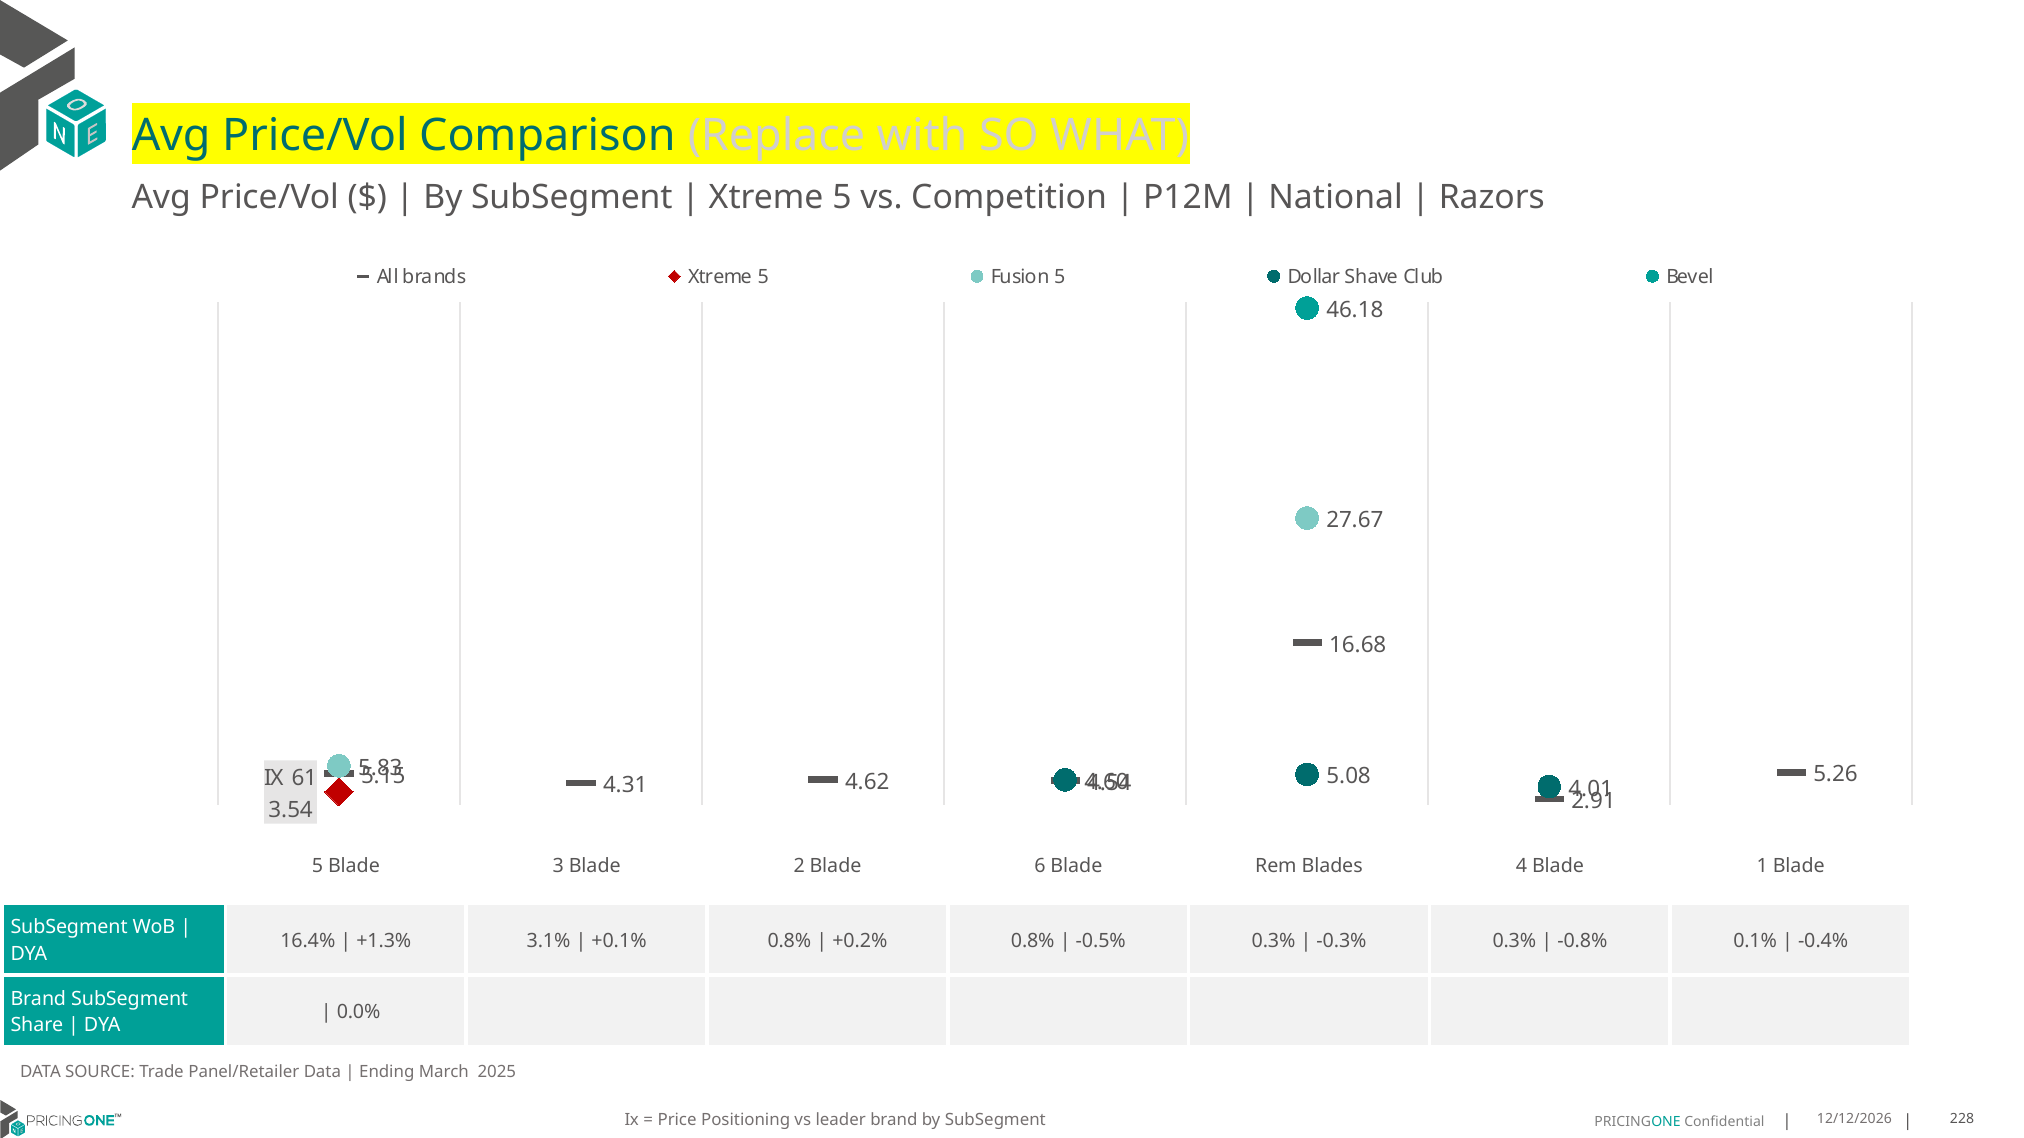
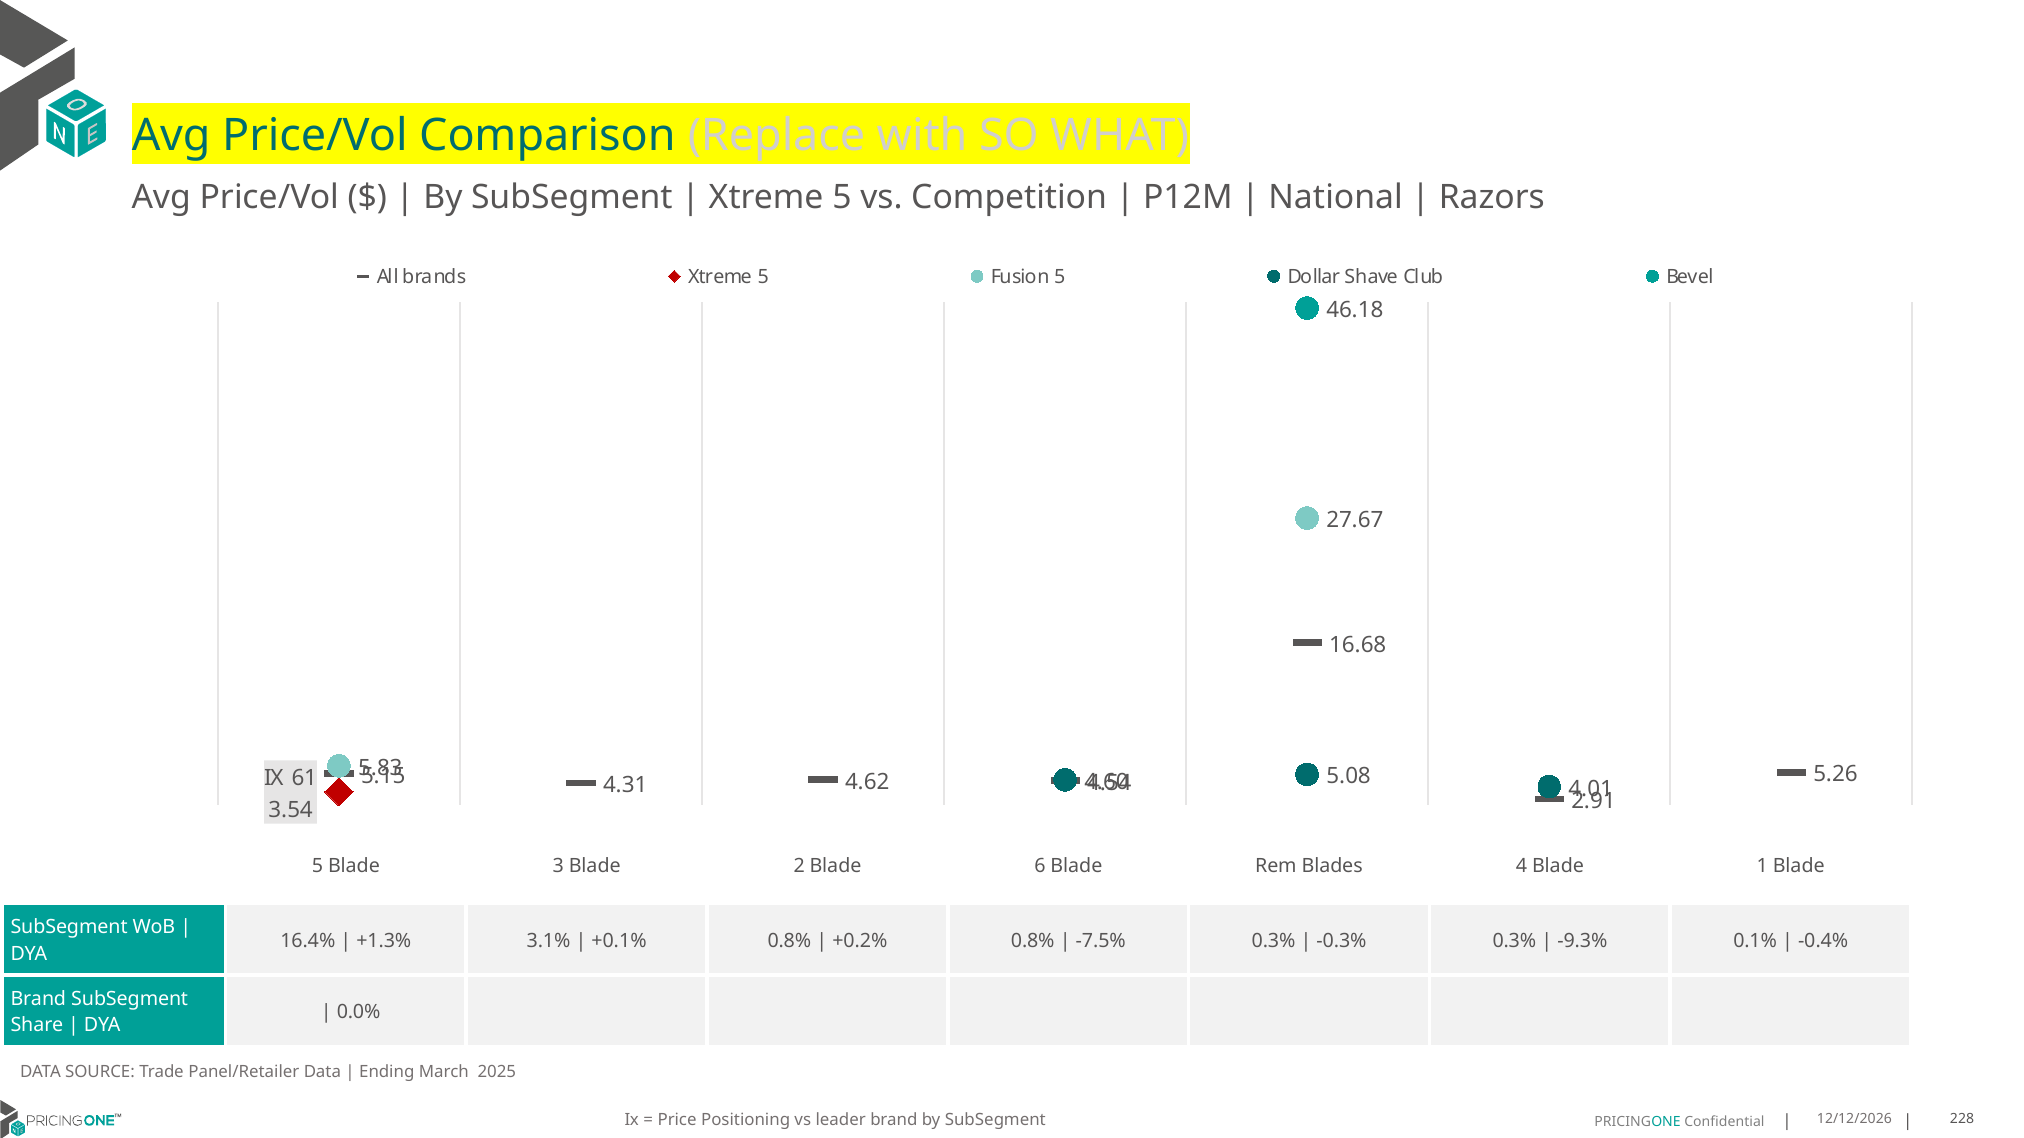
-0.5%: -0.5% -> -7.5% (1101, 941)
-0.8%: -0.8% -> -9.3% (1582, 941)
